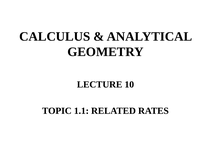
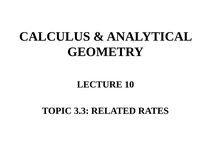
1.1: 1.1 -> 3.3 (81, 111)
